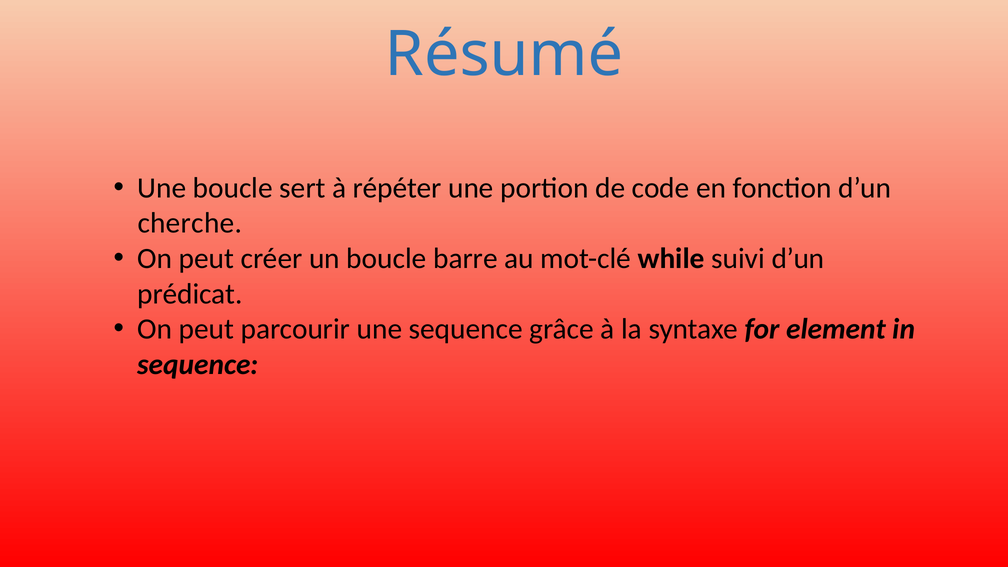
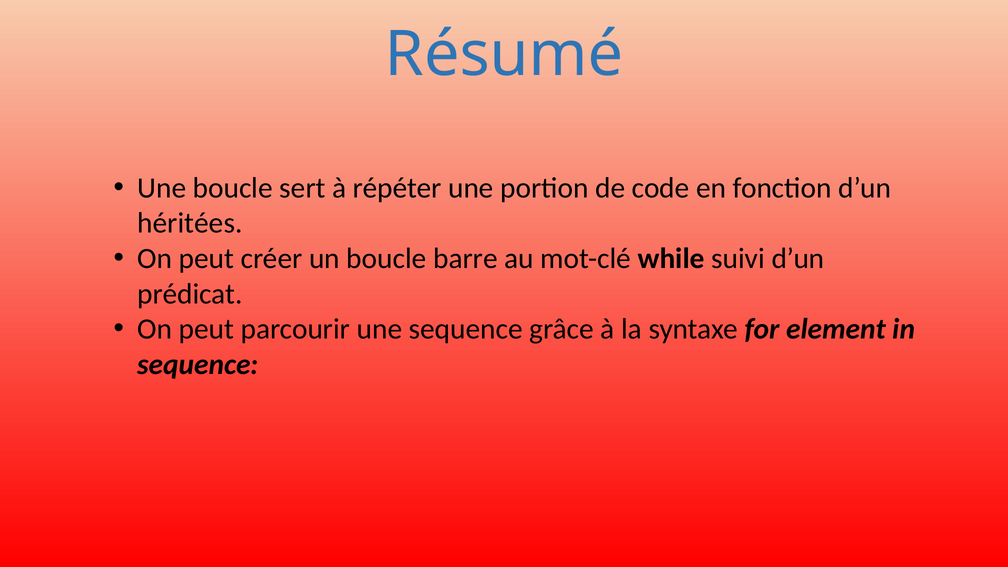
cherche: cherche -> héritées (190, 223)
